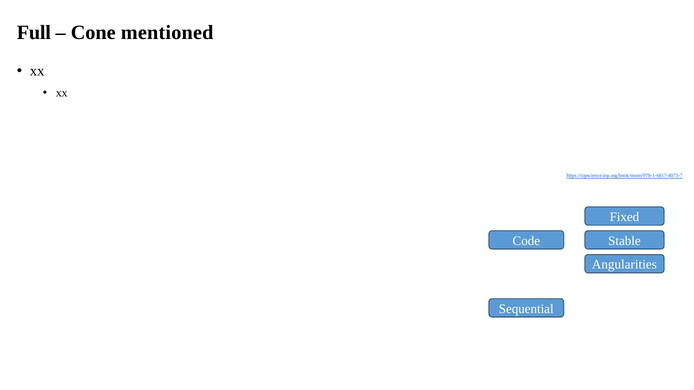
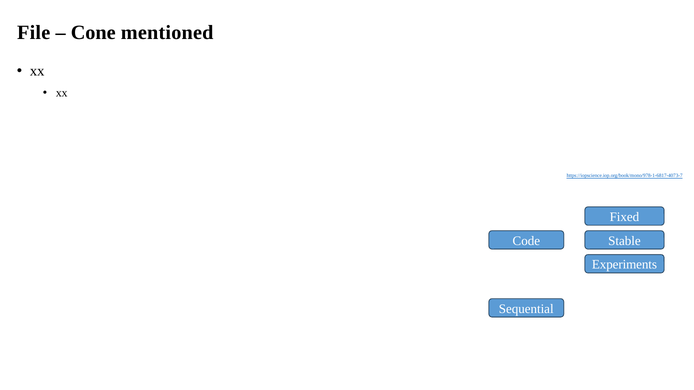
Full: Full -> File (34, 32)
Angularities: Angularities -> Experiments (624, 265)
